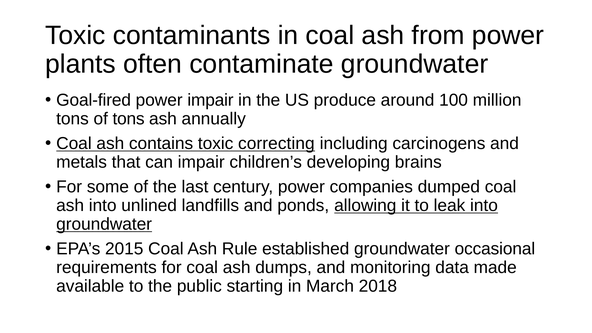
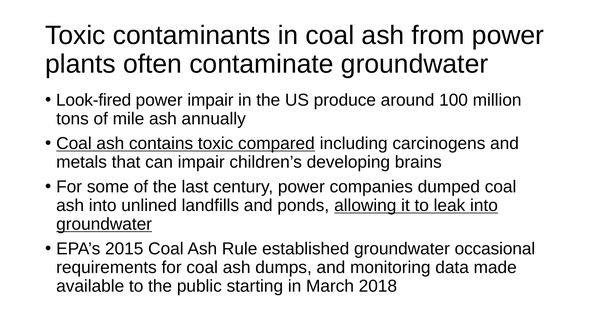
Goal-fired: Goal-fired -> Look-fired (94, 100)
of tons: tons -> mile (128, 119)
correcting: correcting -> compared (276, 143)
